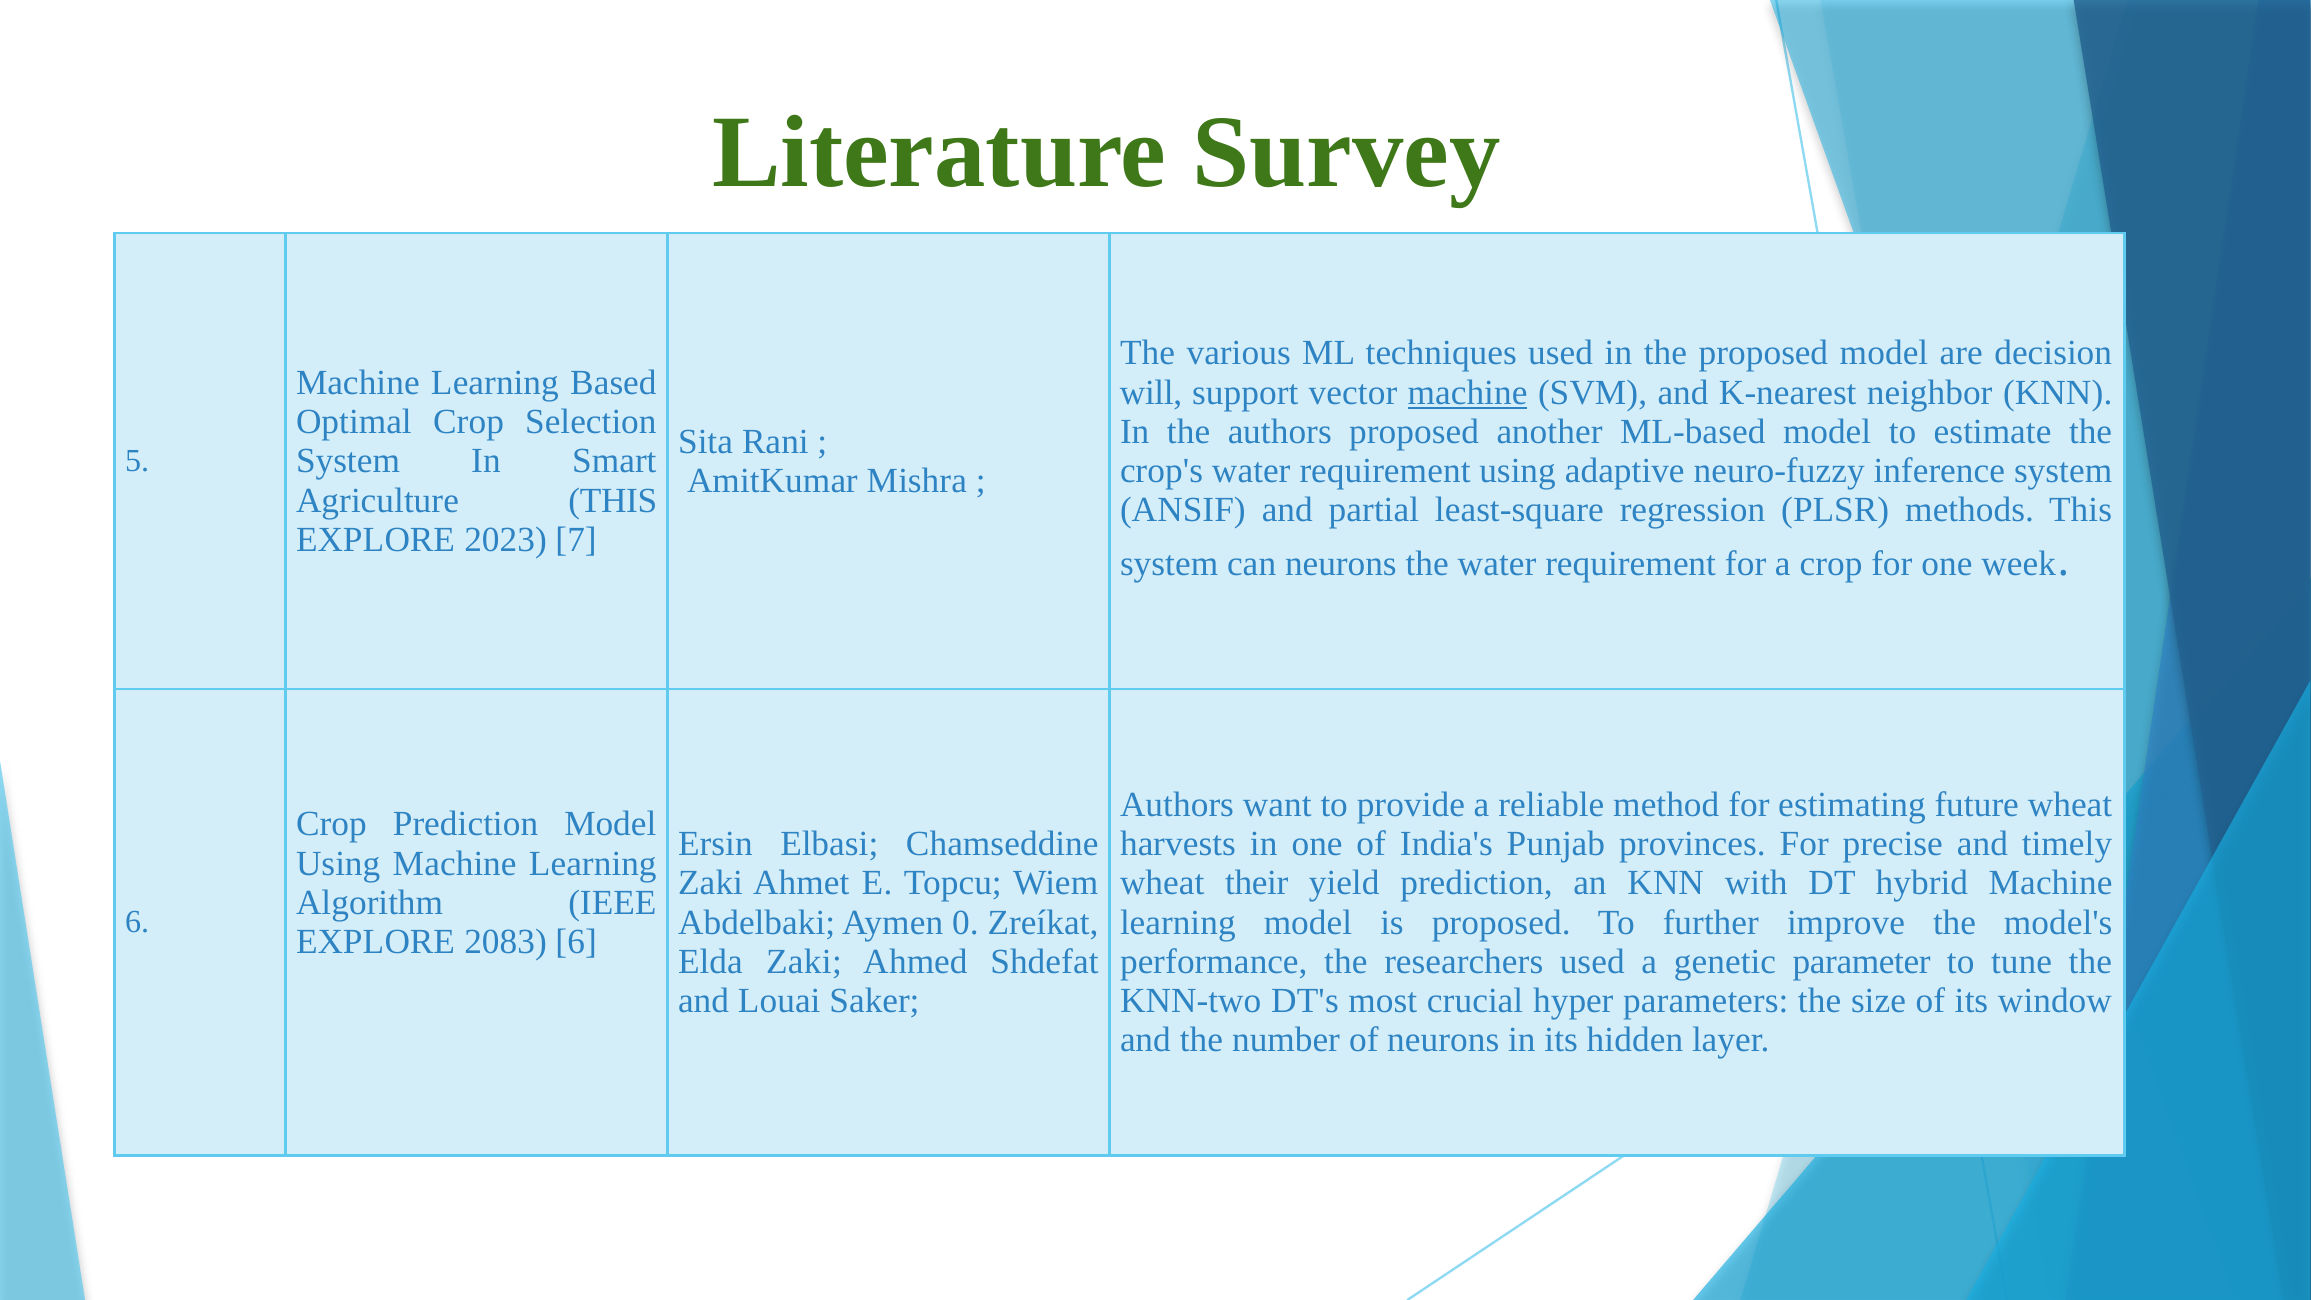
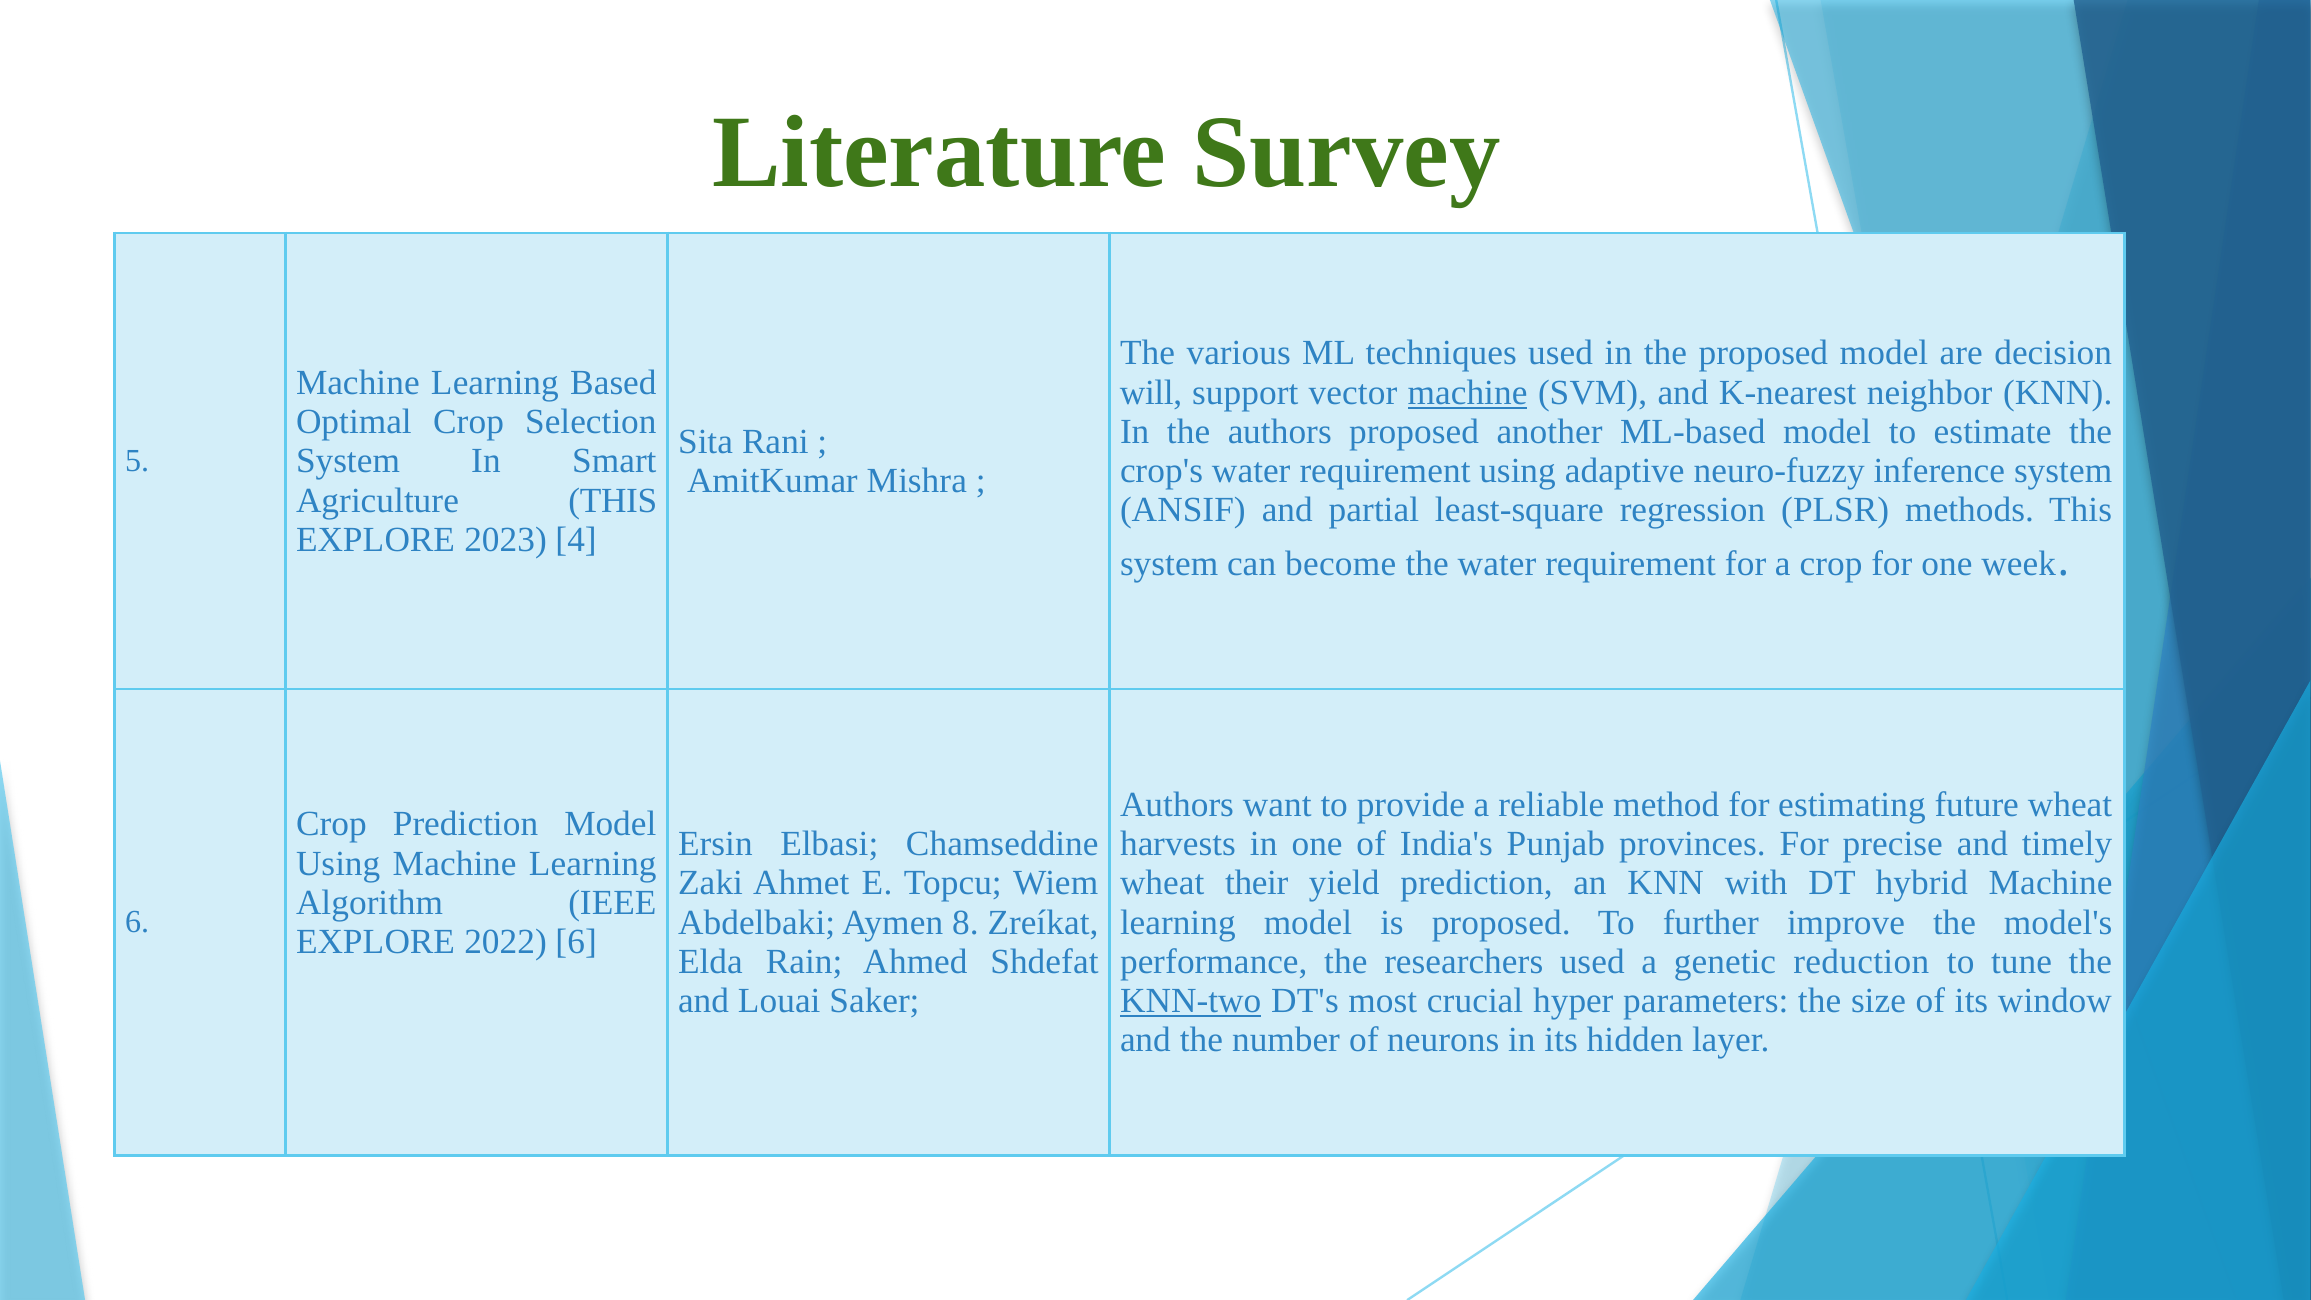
7: 7 -> 4 (576, 540)
can neurons: neurons -> become (1341, 564)
0: 0 -> 8 (965, 922)
2083: 2083 -> 2022 (506, 942)
Elda Zaki: Zaki -> Rain (804, 962)
parameter: parameter -> reduction (1861, 962)
KNN-two underline: none -> present (1191, 1001)
